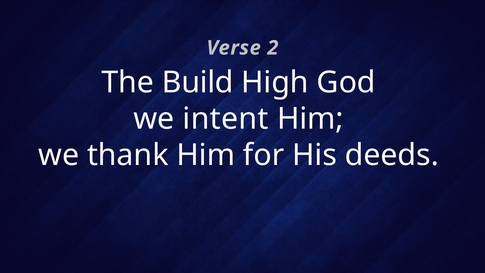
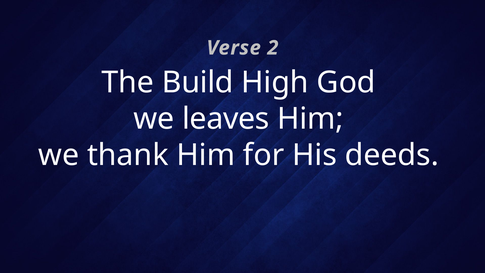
intent: intent -> leaves (226, 119)
